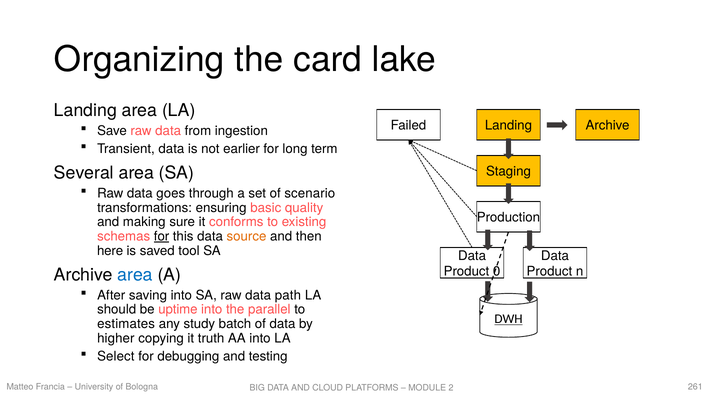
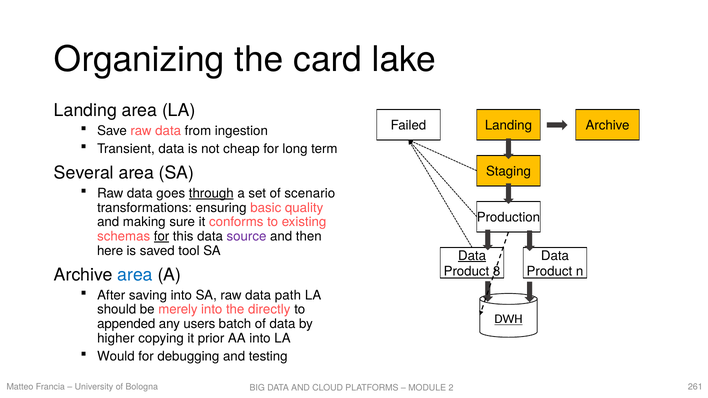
earlier: earlier -> cheap (241, 149)
through underline: none -> present (211, 193)
source colour: orange -> purple (247, 236)
Data underline: none -> present (472, 256)
0: 0 -> 8 (497, 272)
uptime: uptime -> merely (178, 310)
parallel: parallel -> directly (269, 310)
estimates: estimates -> appended (126, 324)
study: study -> users (199, 324)
truth: truth -> prior (211, 338)
Select: Select -> Would (116, 356)
